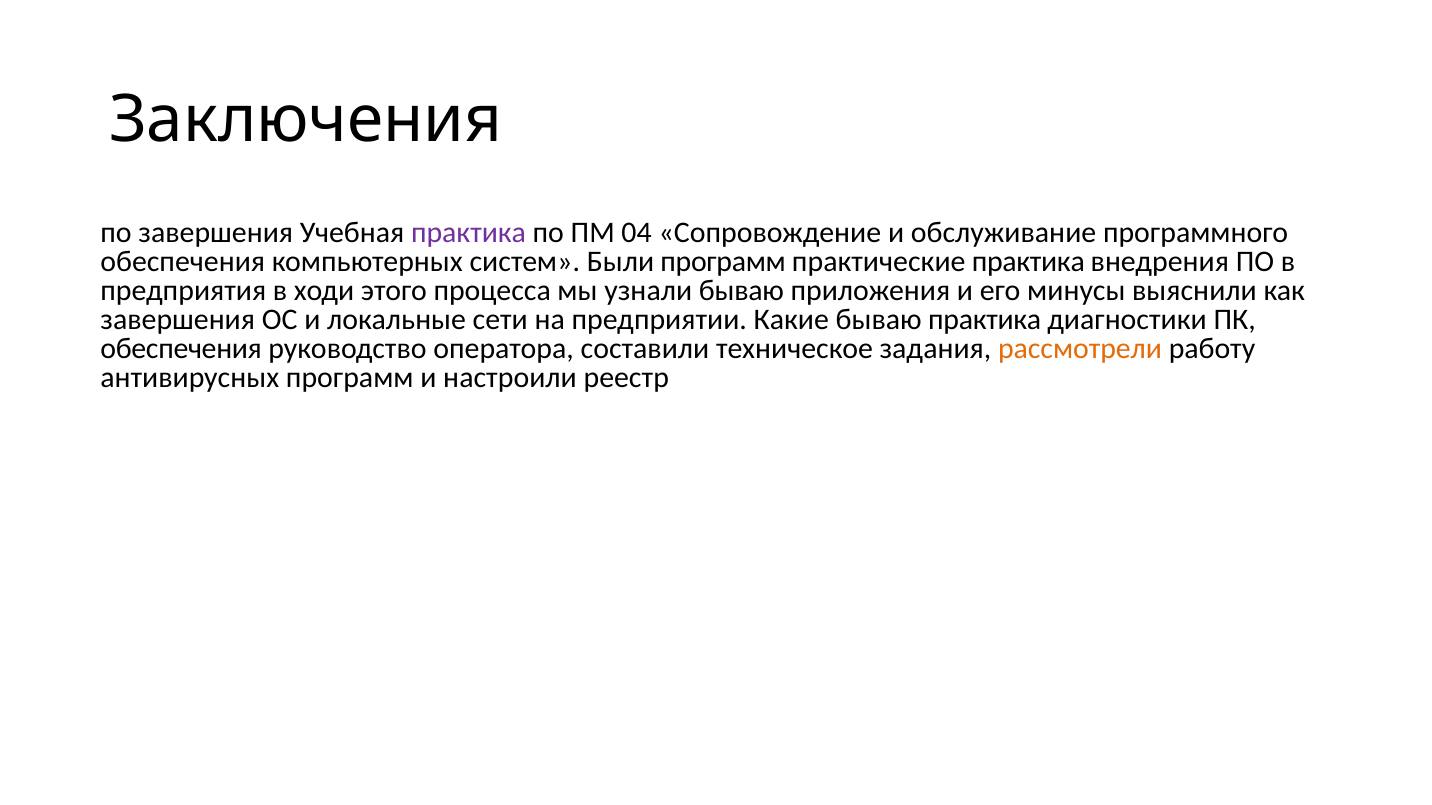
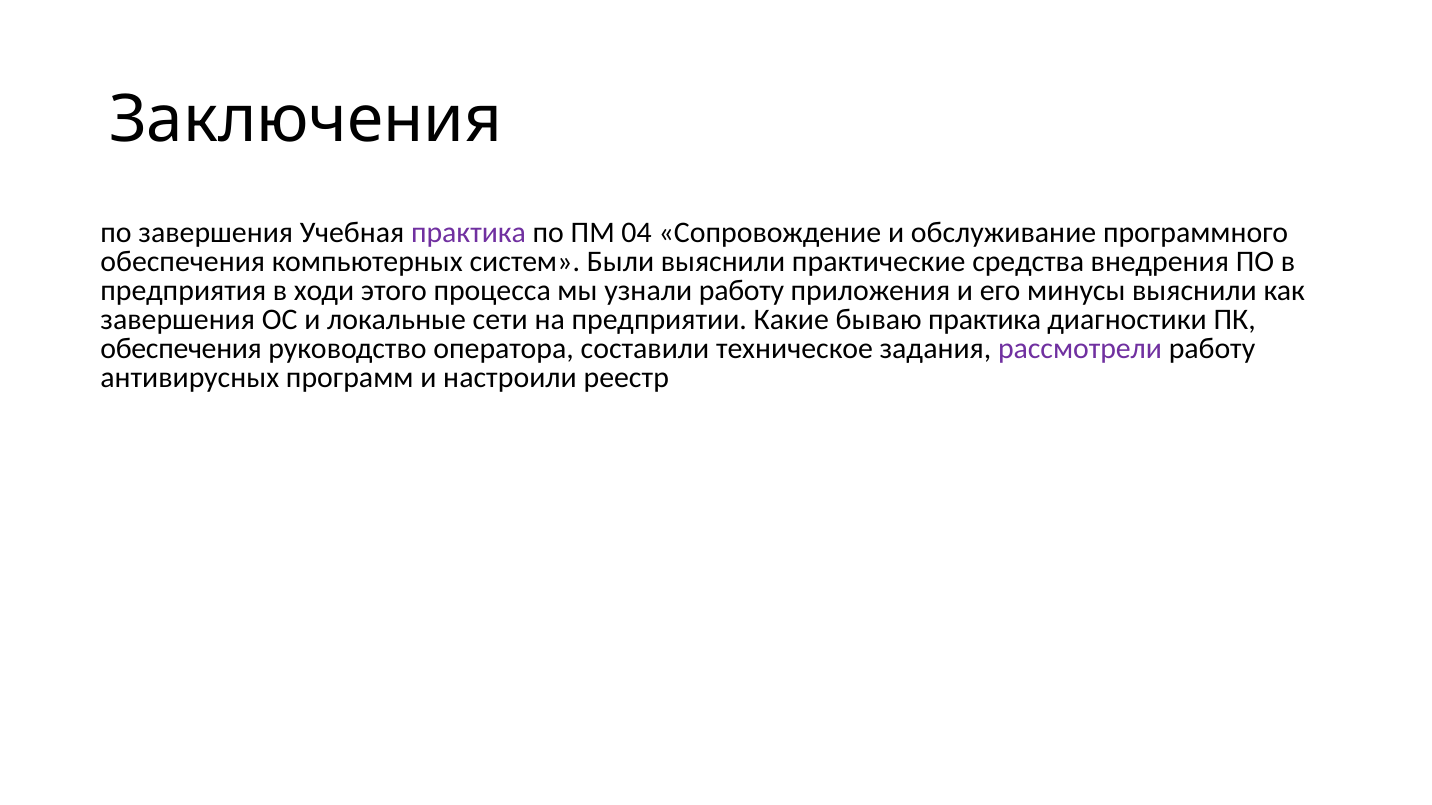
Были программ: программ -> выяснили (723, 262)
практические практика: практика -> средства (1028, 262)
узнали бываю: бываю -> работу (742, 291)
рассмотрели colour: orange -> purple (1080, 349)
